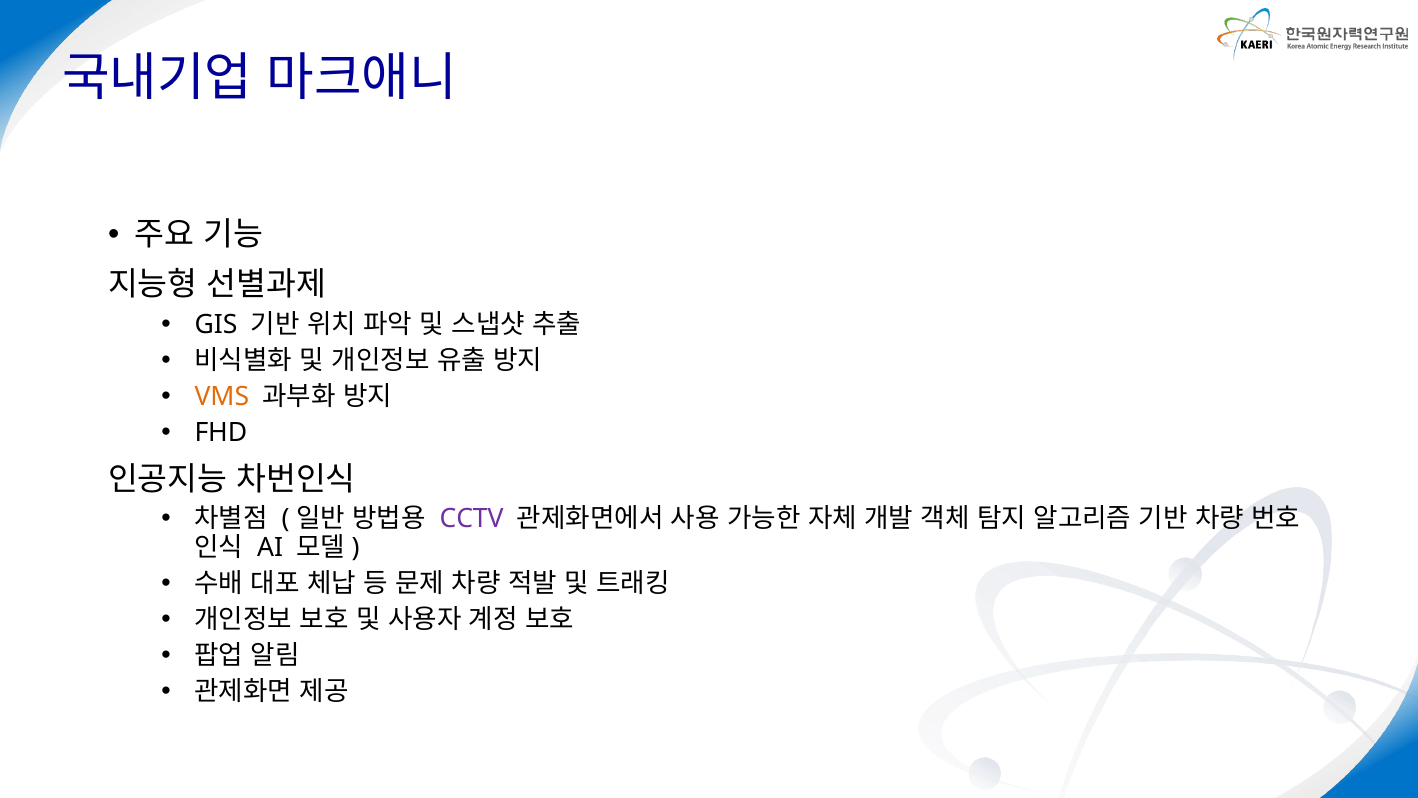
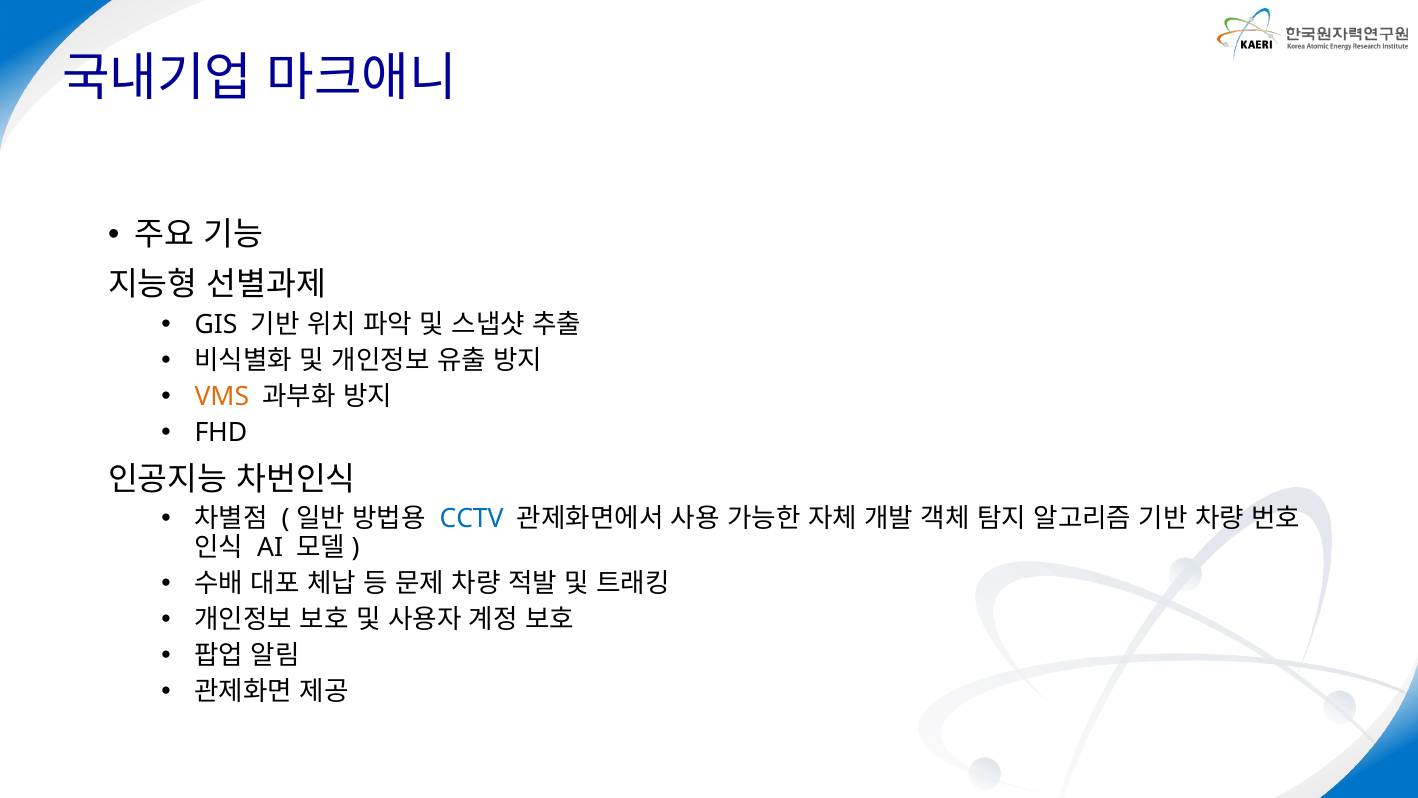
CCTV colour: purple -> blue (472, 518)
